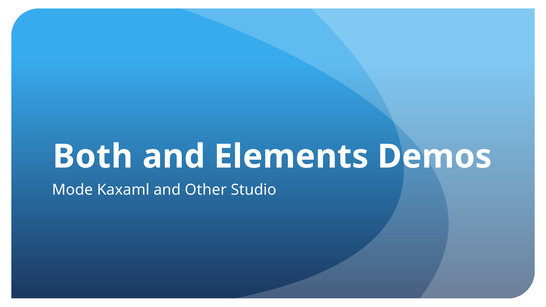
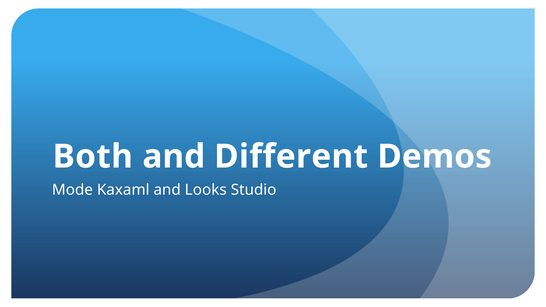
Elements: Elements -> Different (291, 157)
Other: Other -> Looks (206, 190)
